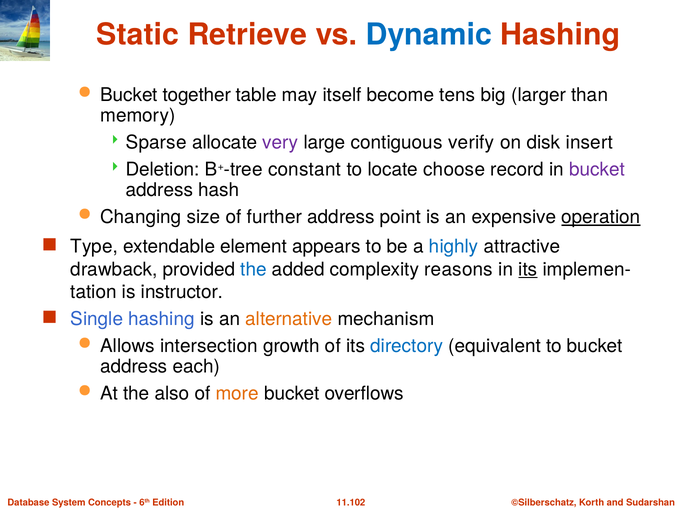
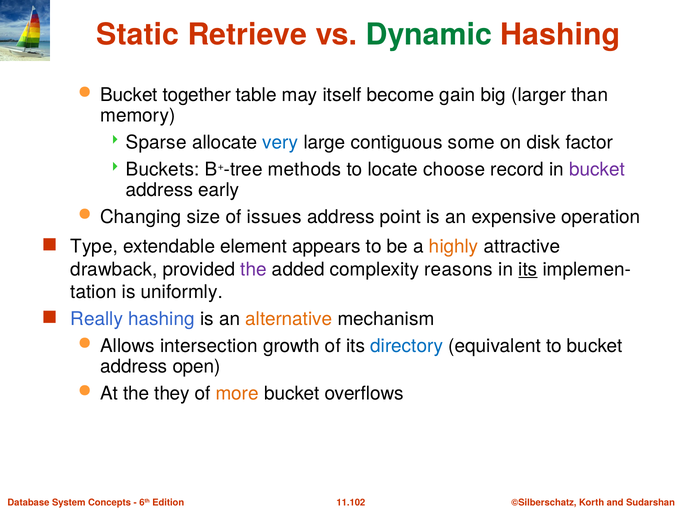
Dynamic colour: blue -> green (429, 35)
tens: tens -> gain (457, 95)
very colour: purple -> blue (280, 143)
verify: verify -> some (471, 143)
insert: insert -> factor (589, 143)
Deletion: Deletion -> Buckets (163, 170)
constant: constant -> methods (305, 170)
hash: hash -> early (219, 190)
further: further -> issues (274, 217)
operation underline: present -> none (601, 217)
highly colour: blue -> orange (454, 247)
the colour: blue -> purple (254, 270)
instructor: instructor -> uniformly (182, 292)
Single: Single -> Really (97, 319)
each: each -> open (197, 367)
also: also -> they (172, 394)
